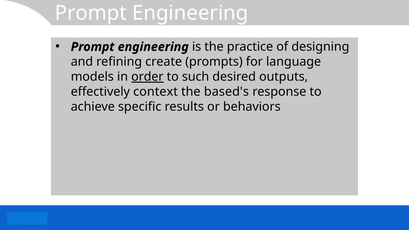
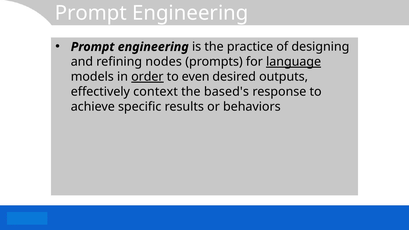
create: create -> nodes (164, 62)
language underline: none -> present (294, 62)
such: such -> even (196, 77)
